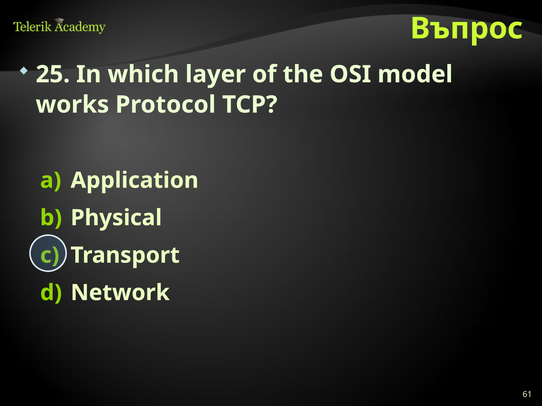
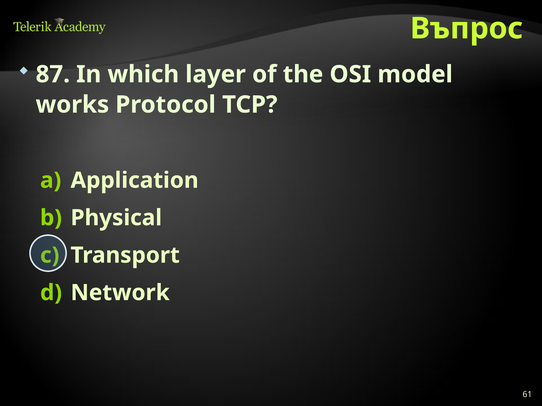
25: 25 -> 87 (53, 74)
